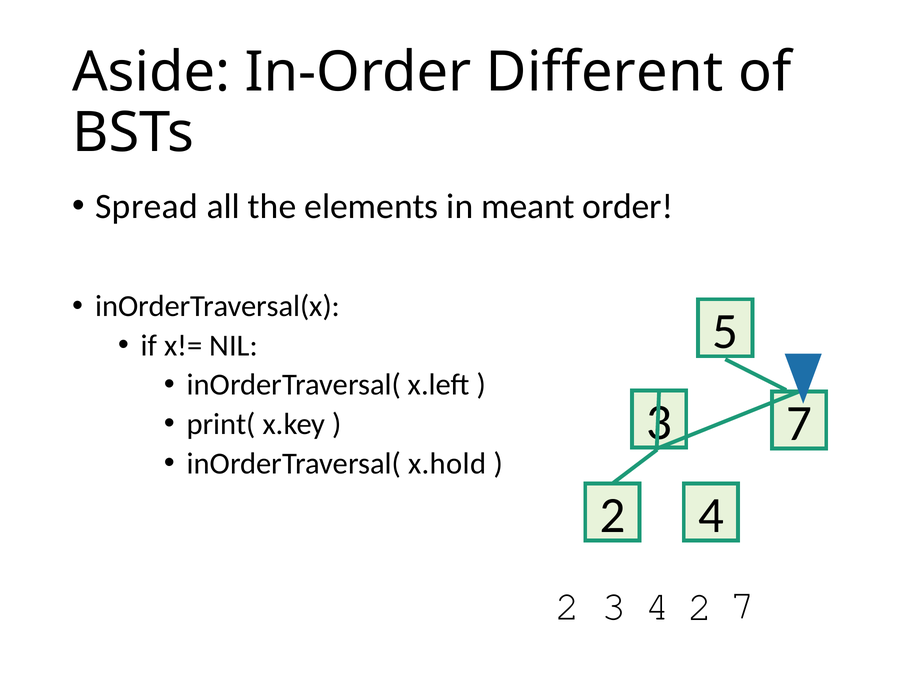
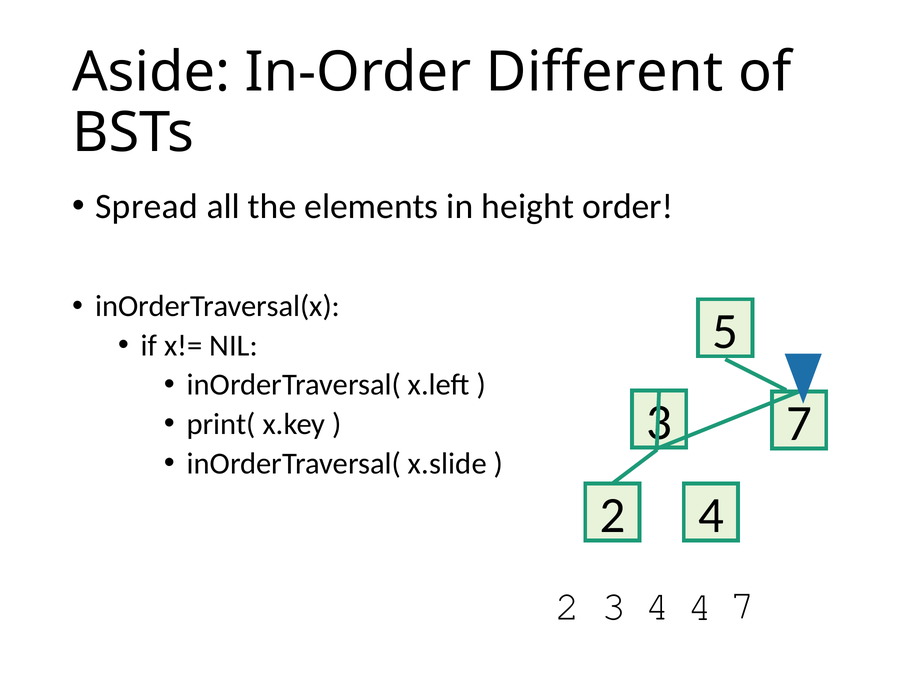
meant: meant -> height (528, 207)
x.hold: x.hold -> x.slide (447, 464)
3 4 2: 2 -> 4 (700, 607)
